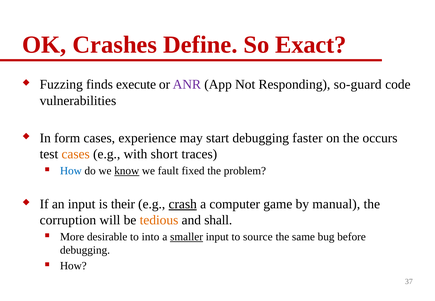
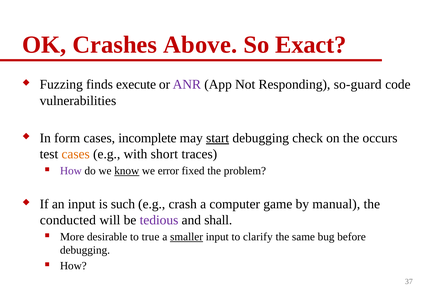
Define: Define -> Above (200, 45)
experience: experience -> incomplete (147, 138)
start underline: none -> present (218, 138)
faster: faster -> check (308, 138)
How colour: blue -> purple (71, 171)
fault: fault -> error (168, 171)
their: their -> such (123, 204)
crash underline: present -> none (183, 204)
corruption: corruption -> conducted (68, 220)
tedious colour: orange -> purple (159, 220)
into: into -> true (151, 237)
source: source -> clarify (258, 237)
